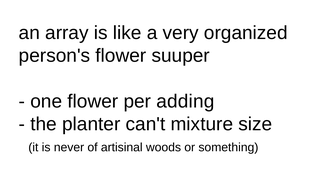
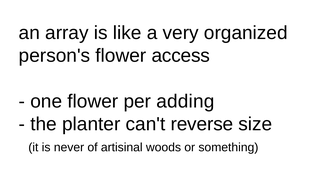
suuper: suuper -> access (181, 56)
mixture: mixture -> reverse (202, 124)
